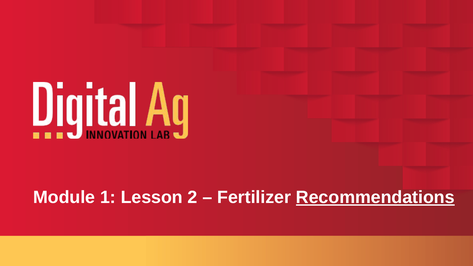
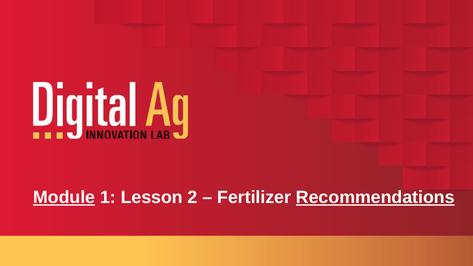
Module underline: none -> present (64, 197)
